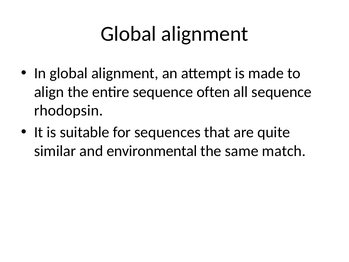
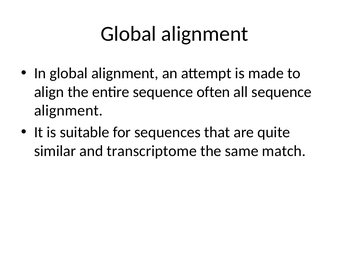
rhodopsin: rhodopsin -> alignment (68, 110)
environmental: environmental -> transcriptome (152, 151)
